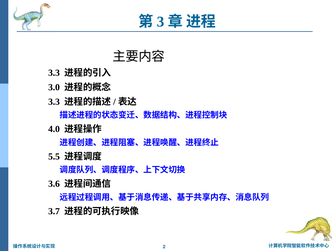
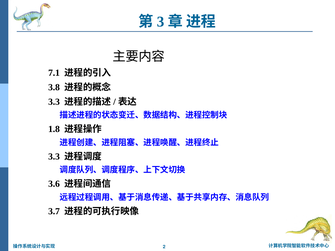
3.3: 3.3 -> 7.1 (54, 73)
3.0: 3.0 -> 3.8 (54, 87)
4.0: 4.0 -> 1.8 (54, 129)
5.5: 5.5 -> 3.3 (54, 157)
